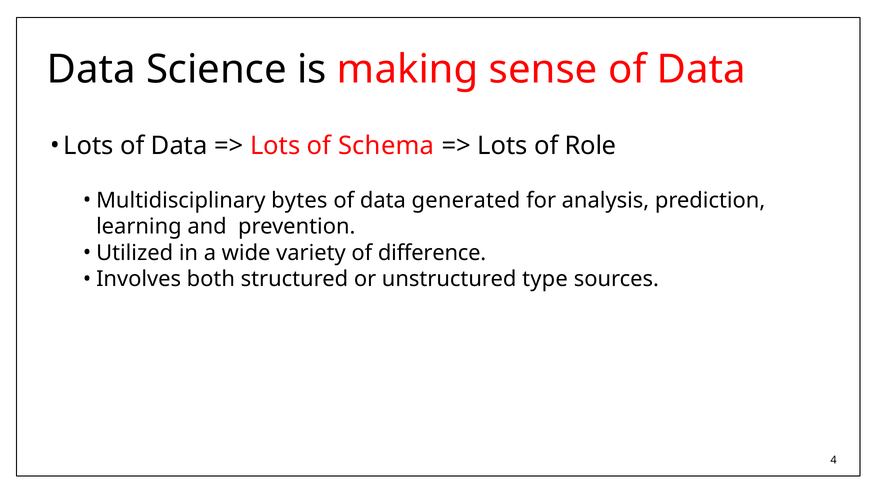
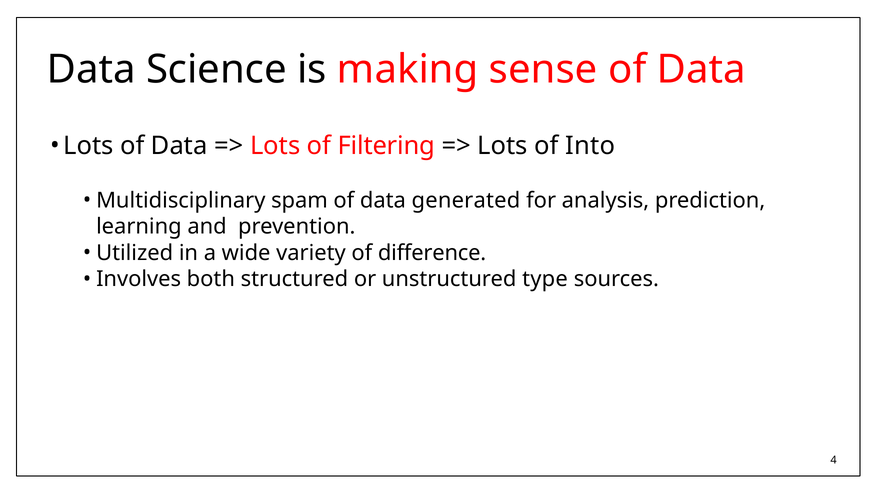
Schema: Schema -> Filtering (386, 146)
Role: Role -> Into (590, 146)
bytes: bytes -> spam (299, 200)
